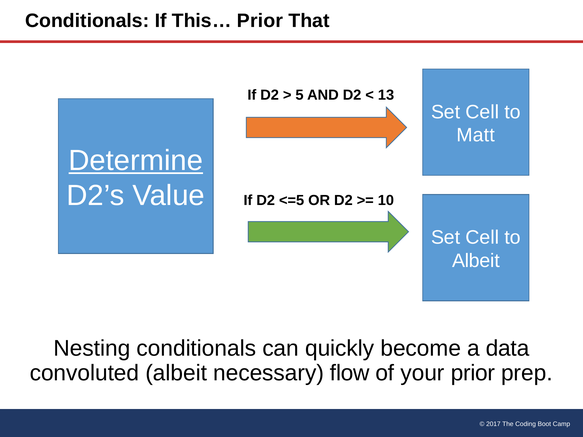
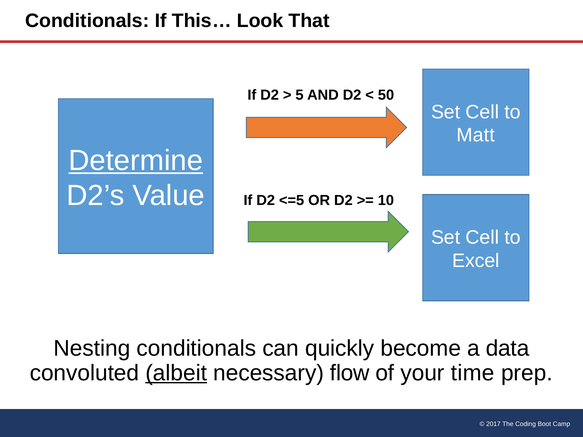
This… Prior: Prior -> Look (260, 21)
13: 13 -> 50 (386, 95)
Albeit: Albeit -> Excel (476, 261)
albeit underline: none -> present (176, 373)
your prior: prior -> time (473, 373)
